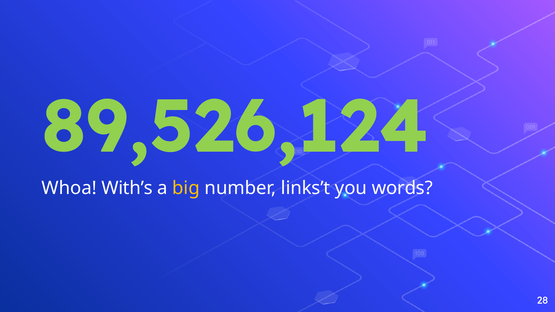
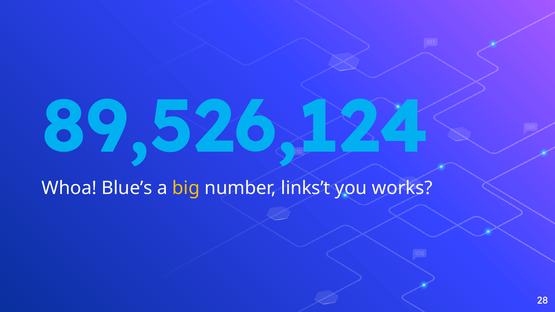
89,526,124 colour: light green -> light blue (235, 127)
With’s: With’s -> Blue’s (127, 188)
words: words -> works (402, 188)
